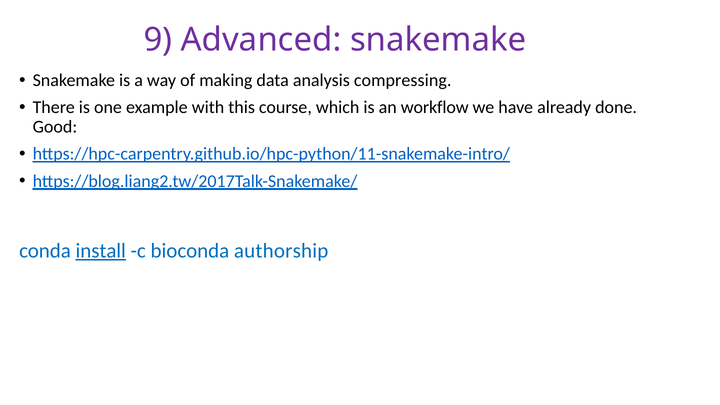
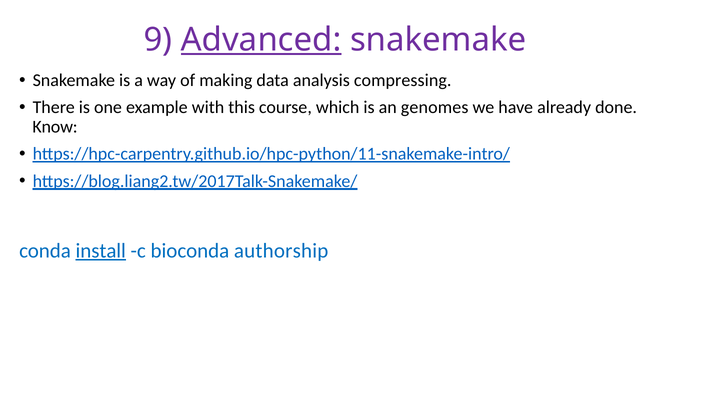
Advanced underline: none -> present (261, 40)
workflow: workflow -> genomes (435, 107)
Good: Good -> Know (55, 127)
